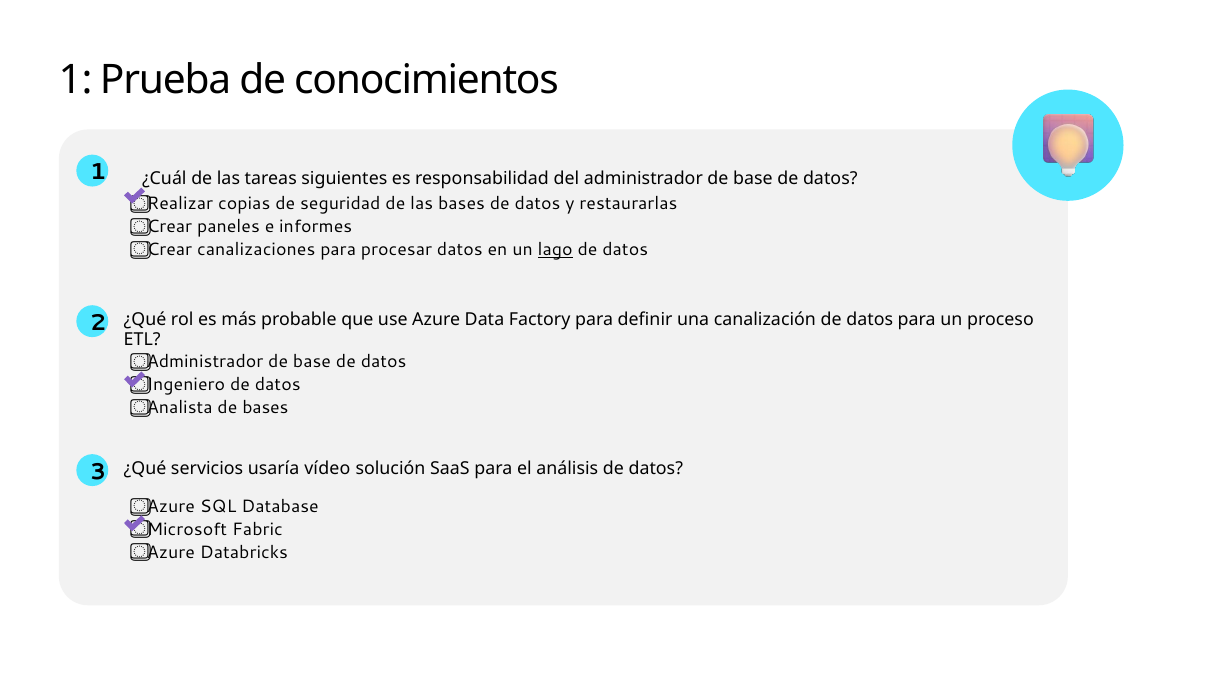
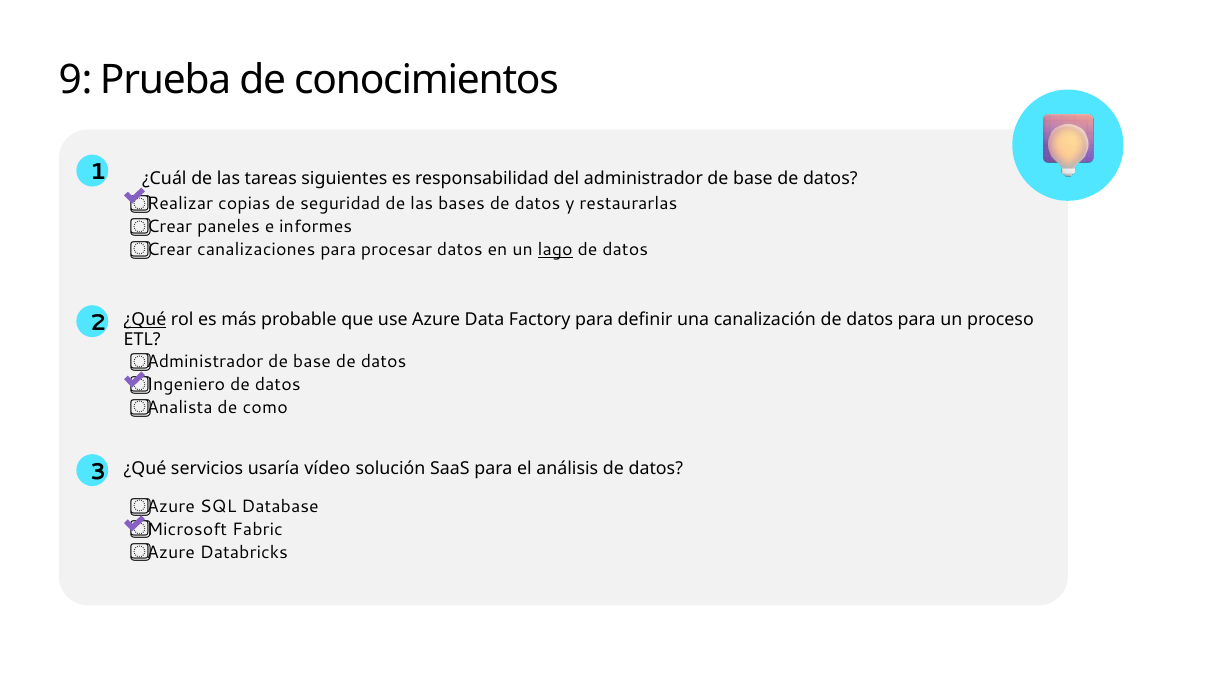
1: 1 -> 9 (76, 80)
¿Qué underline: none -> present (145, 320)
de bases: bases -> como (265, 408)
